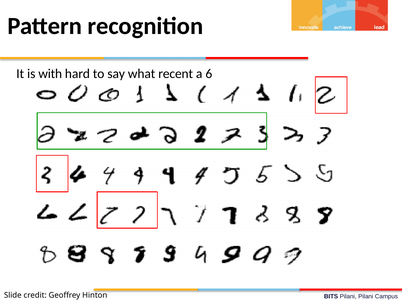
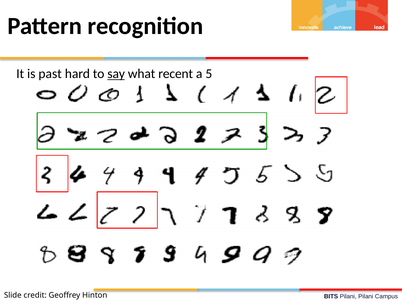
with: with -> past (50, 74)
say underline: none -> present (116, 74)
6: 6 -> 5 (209, 74)
